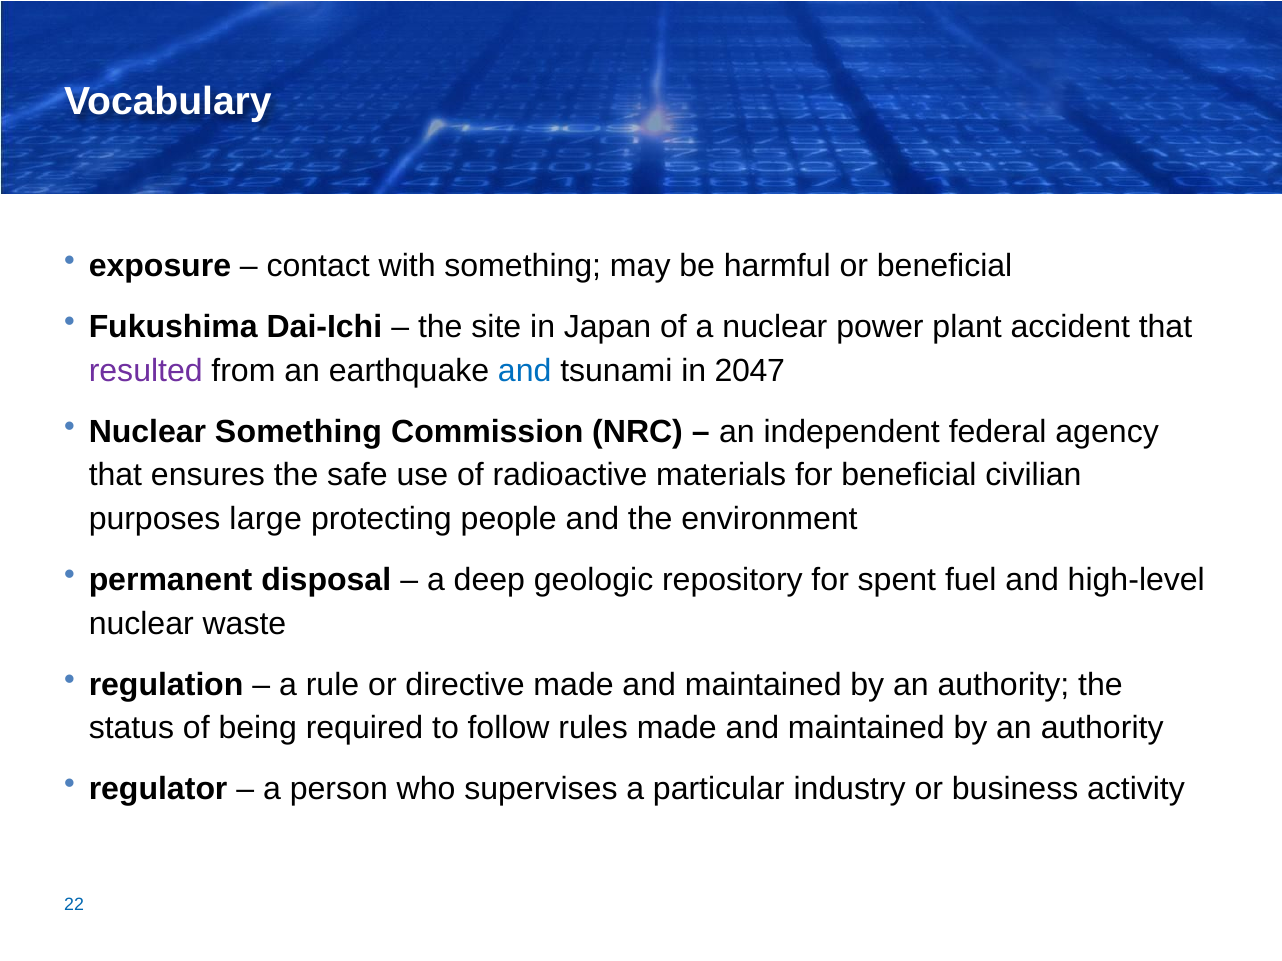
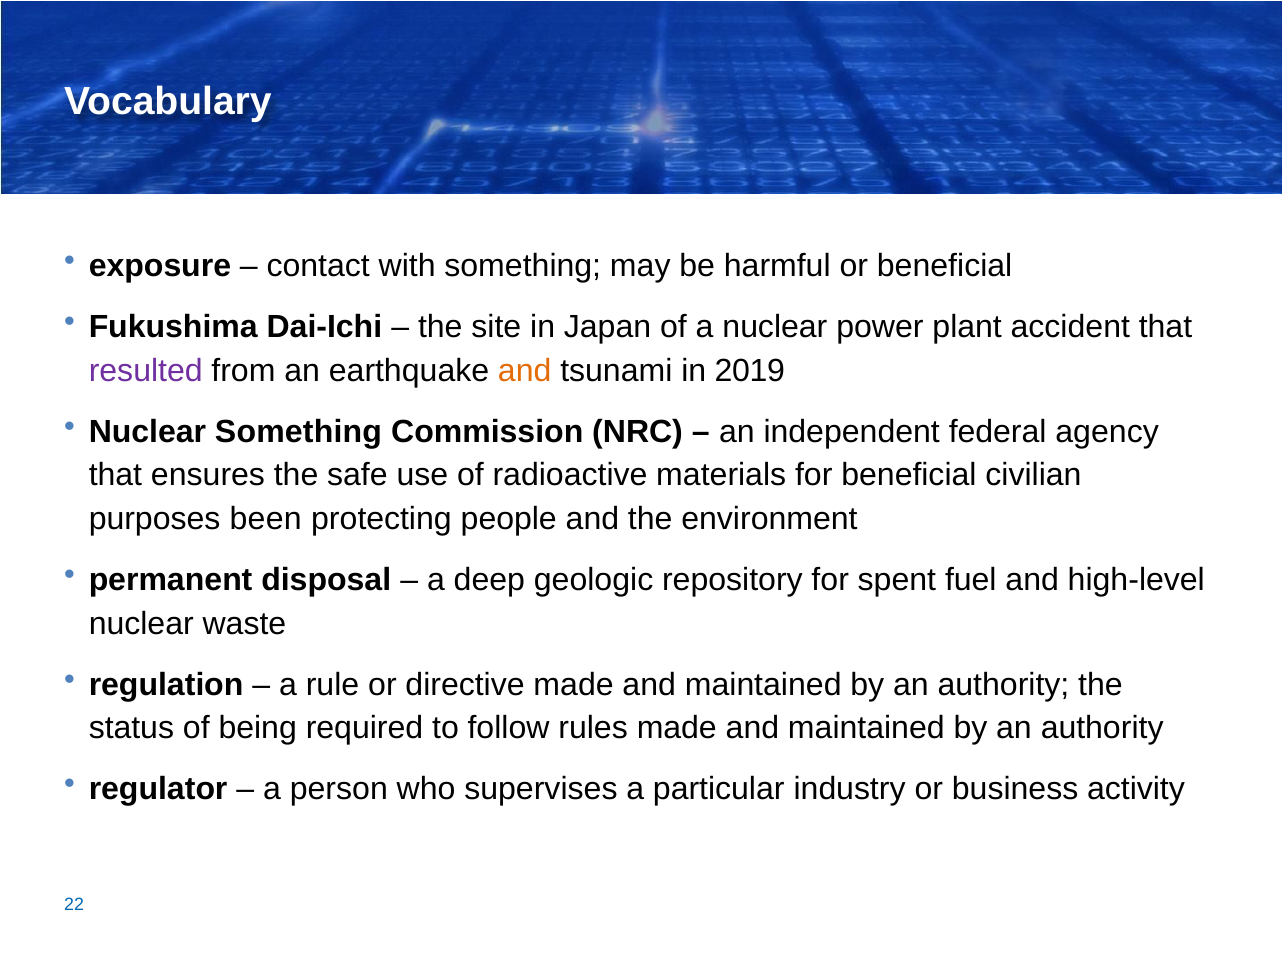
and colour: blue -> orange (525, 371)
2047: 2047 -> 2019 (750, 371)
large: large -> been (266, 519)
